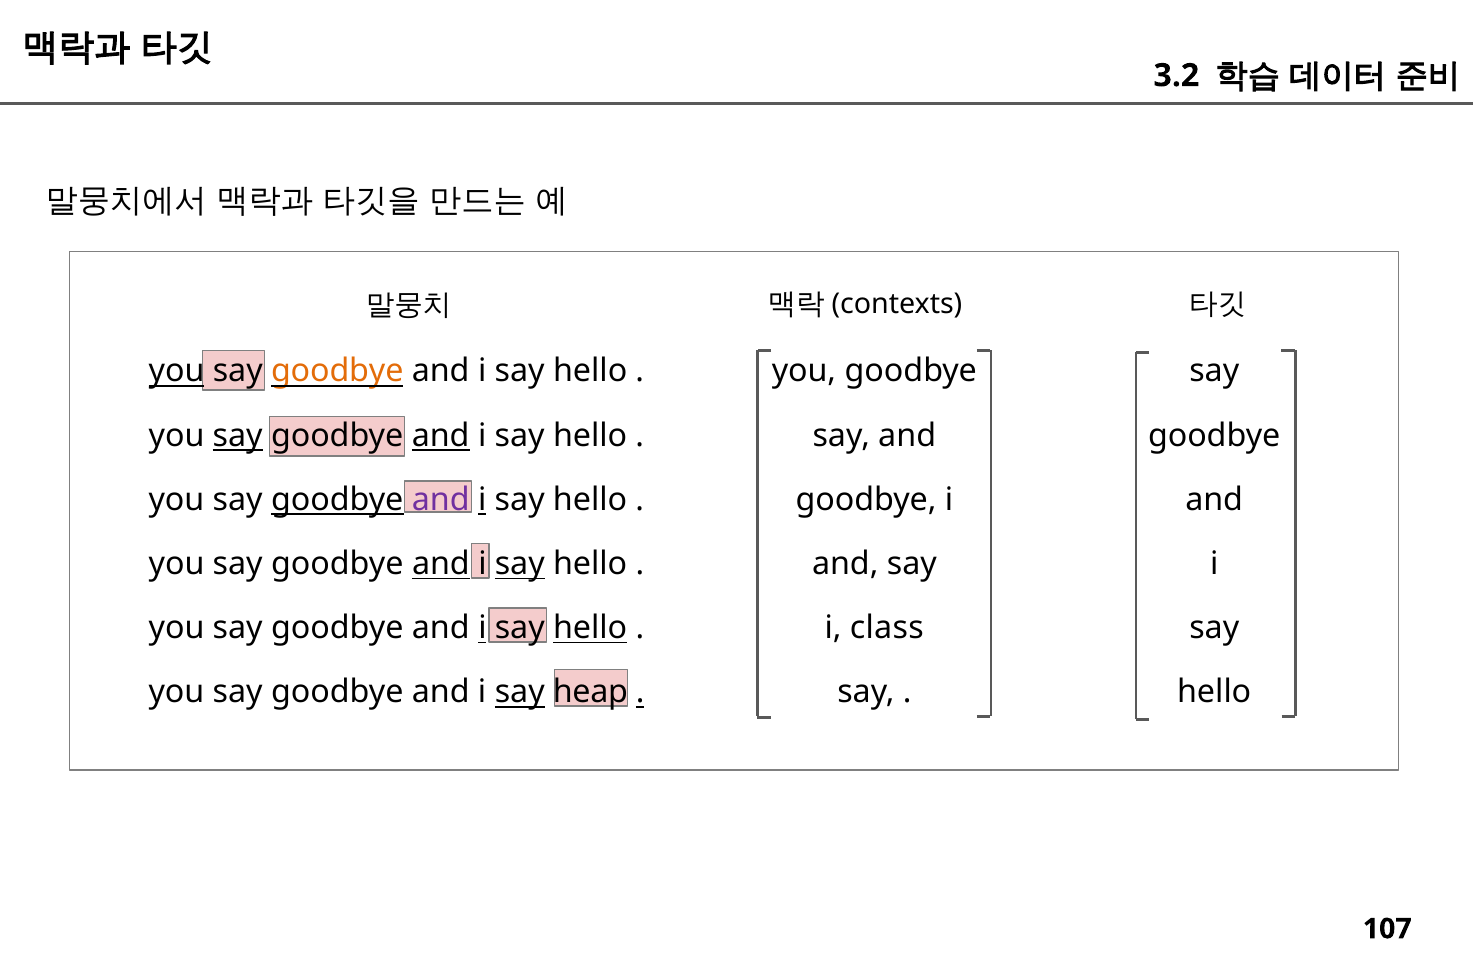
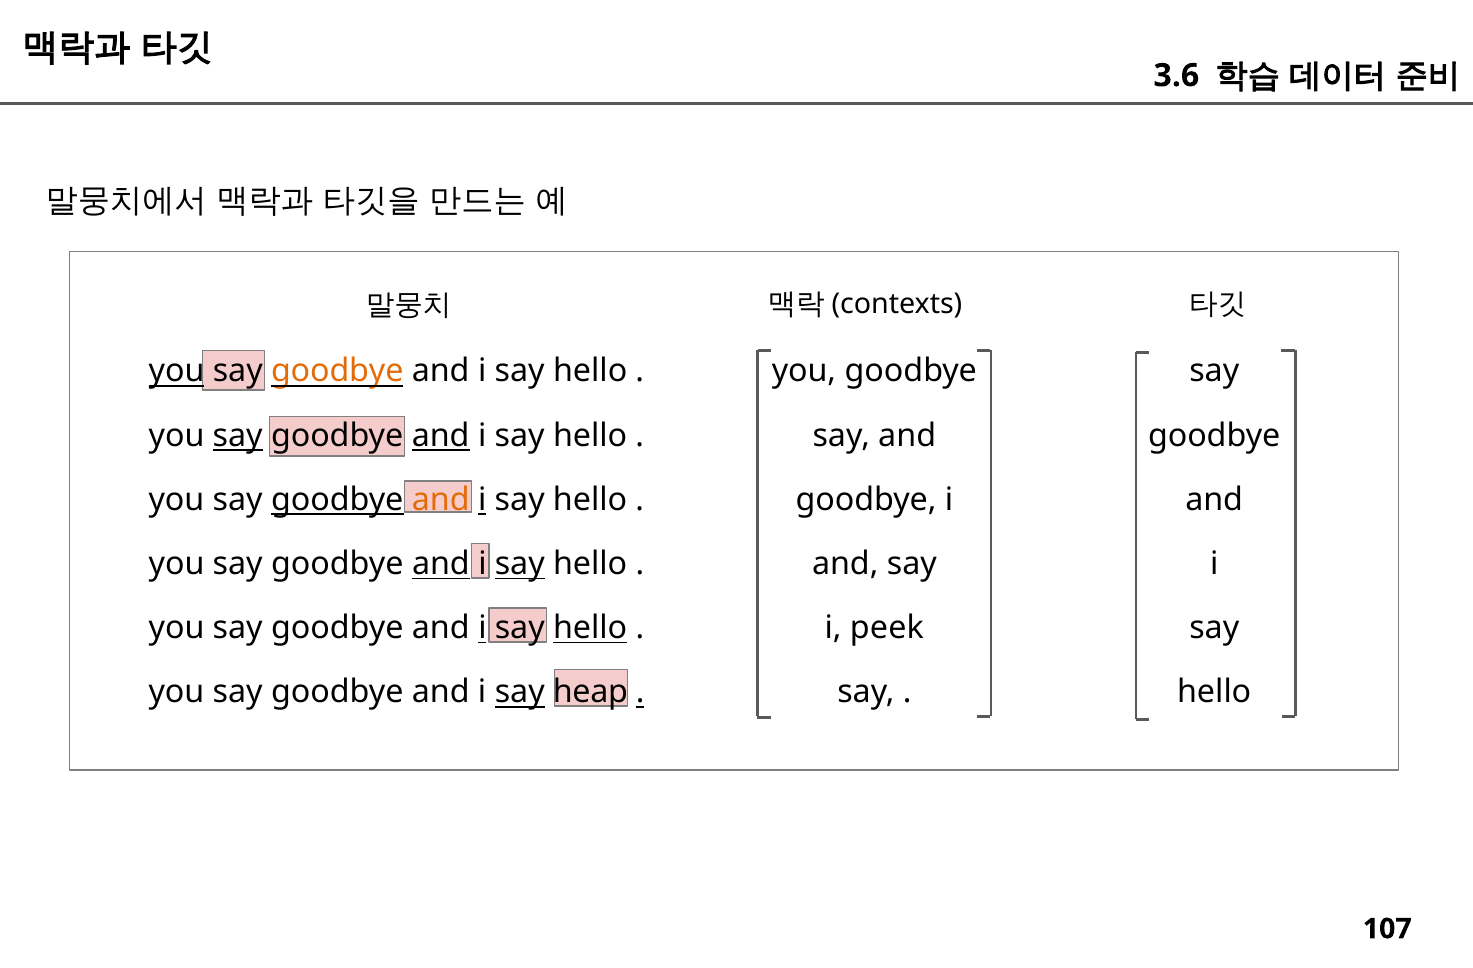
3.2: 3.2 -> 3.6 (1176, 75)
and colour: purple -> orange (441, 499)
class: class -> peek (887, 628)
